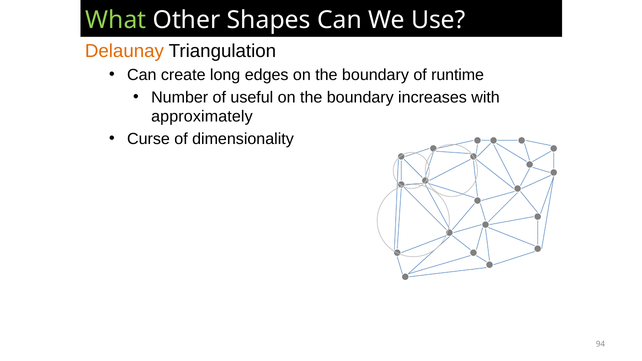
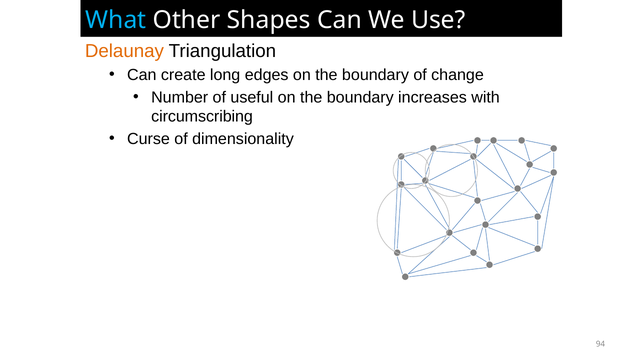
What colour: light green -> light blue (116, 20)
runtime: runtime -> change (458, 75)
approximately: approximately -> circumscribing (202, 117)
